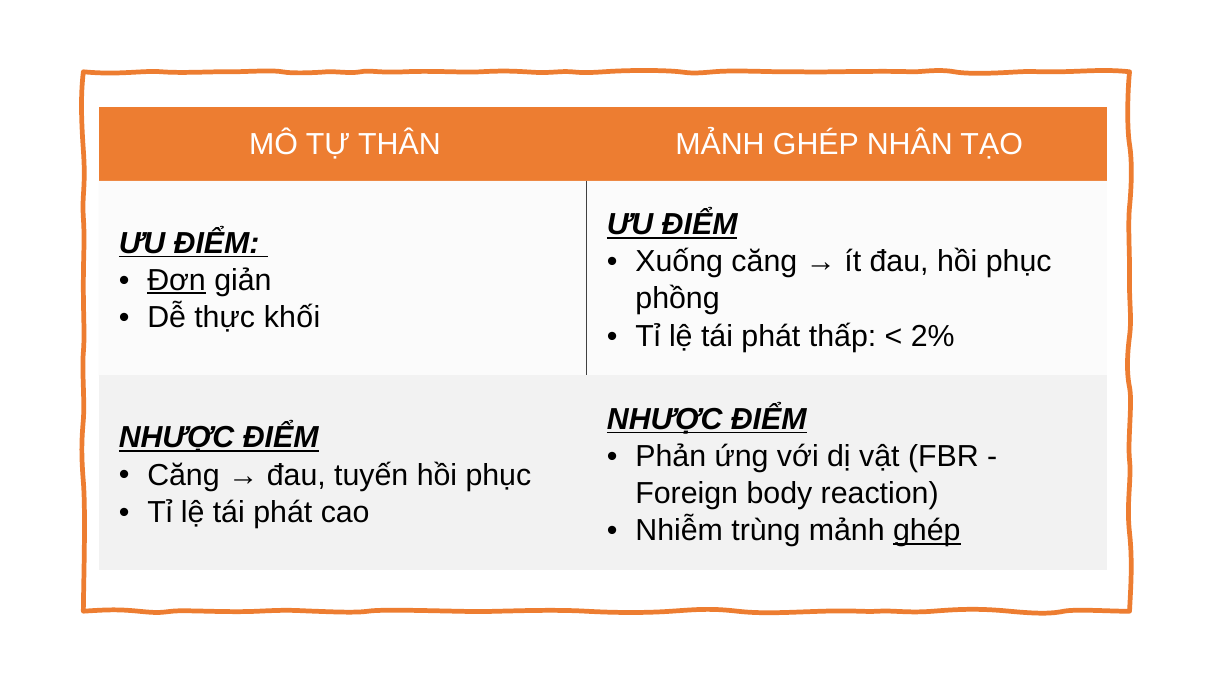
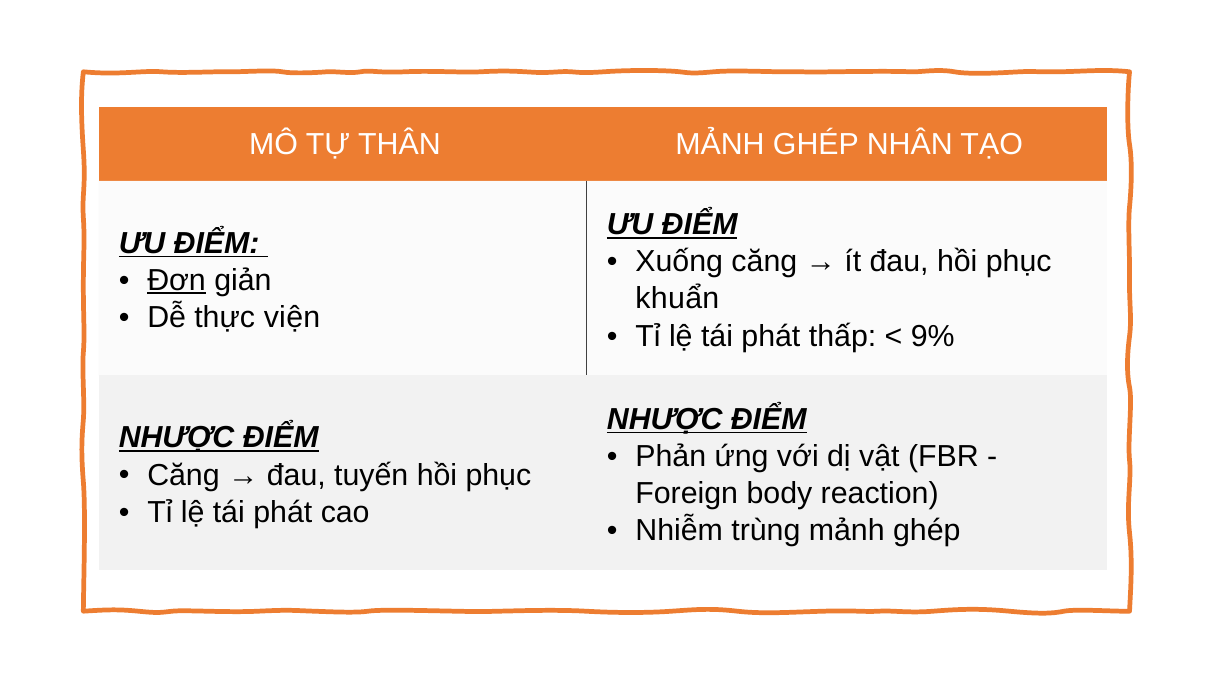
phồng: phồng -> khuẩn (677, 299)
khối: khối -> viện (292, 317)
2%: 2% -> 9% (933, 336)
ghép underline: present -> none (927, 530)
